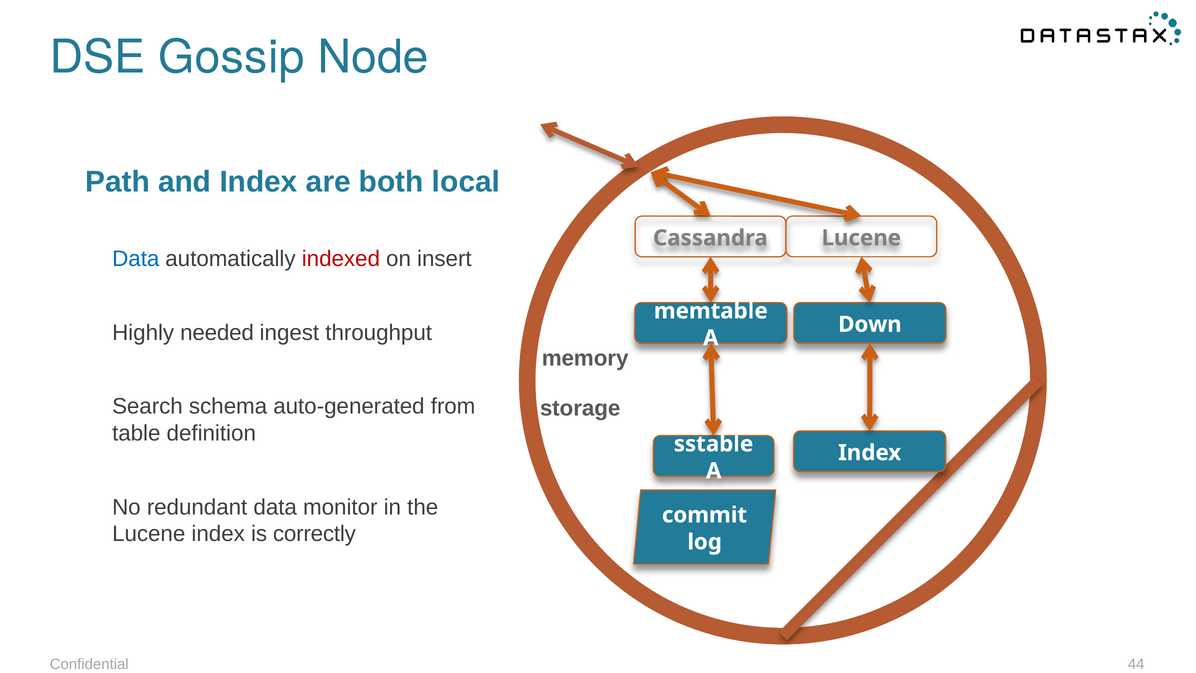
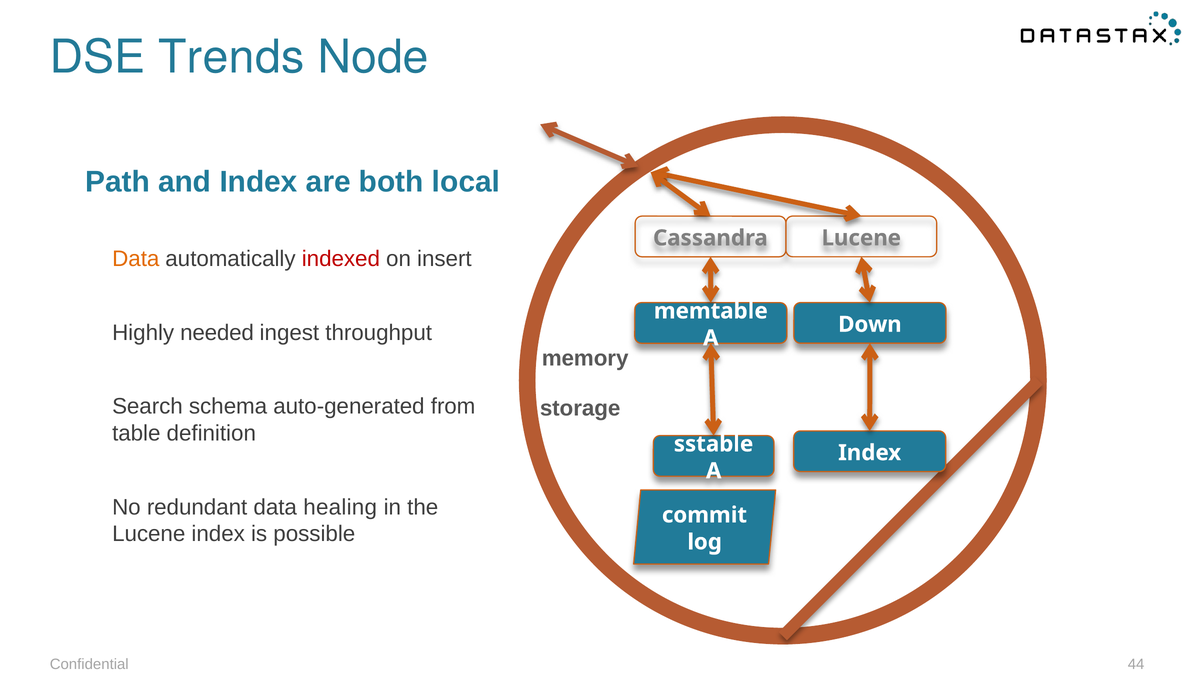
Gossip: Gossip -> Trends (231, 57)
Data colour: blue -> orange (136, 259)
monitor: monitor -> healing (340, 507)
correctly: correctly -> possible (314, 534)
